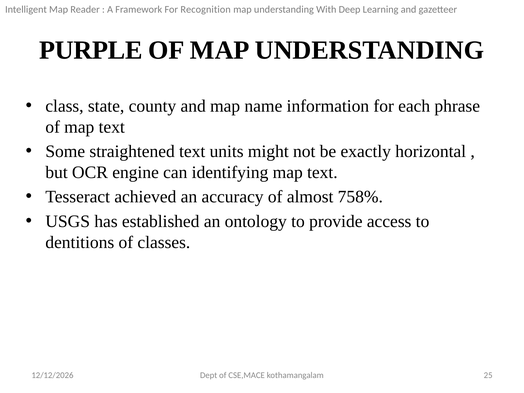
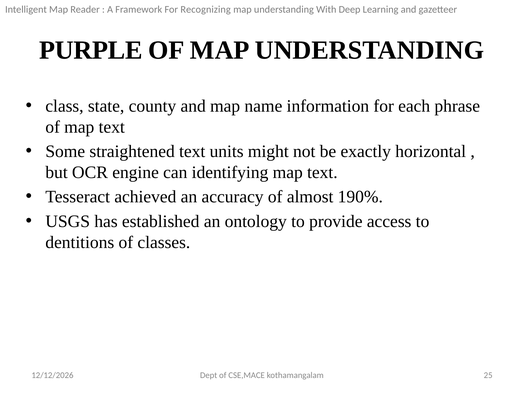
Recognition: Recognition -> Recognizing (206, 9)
758%: 758% -> 190% (360, 197)
